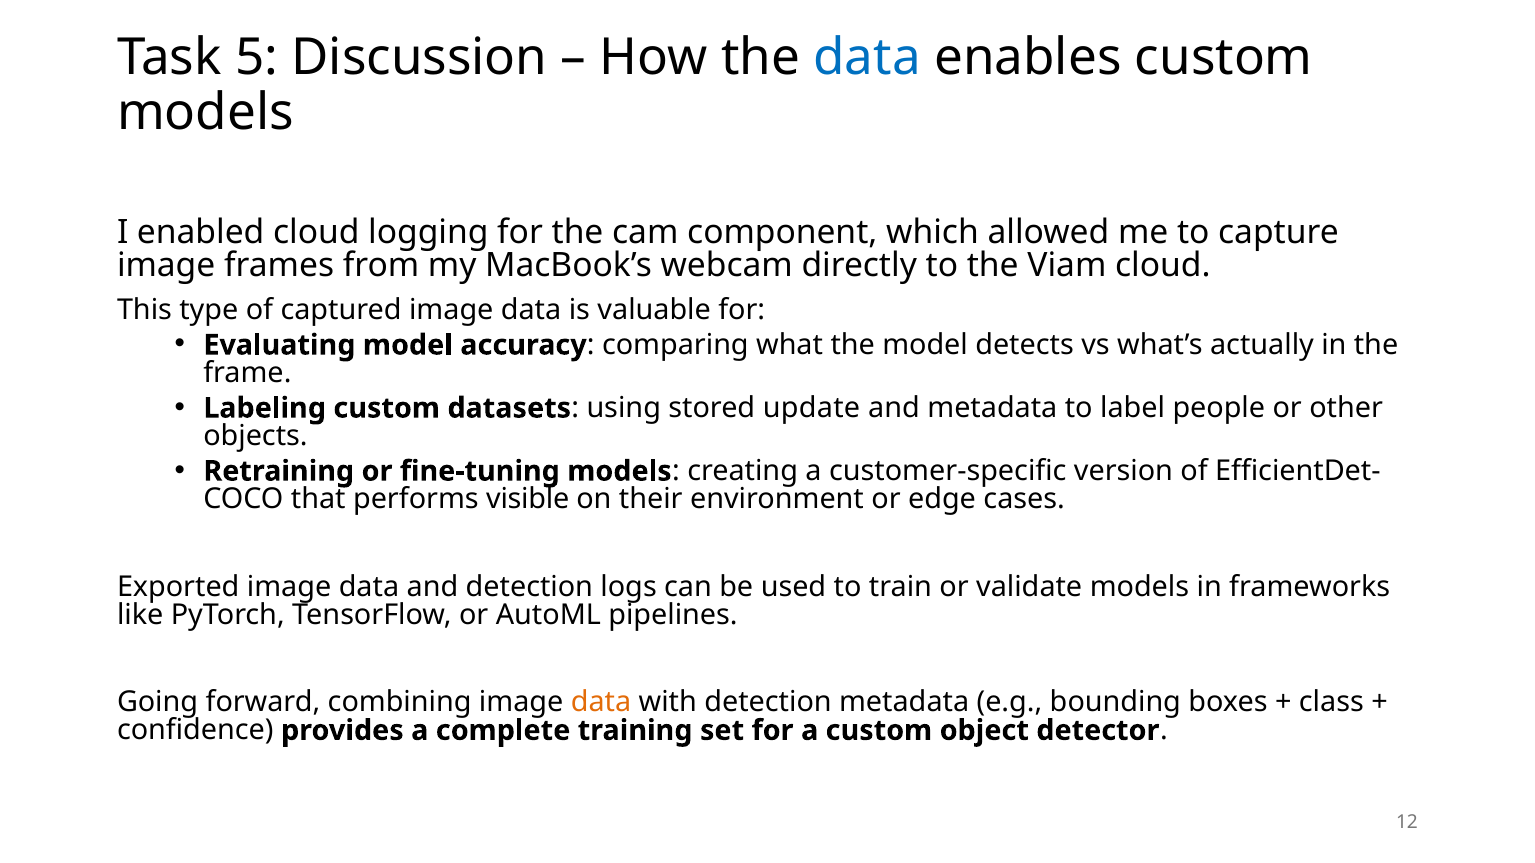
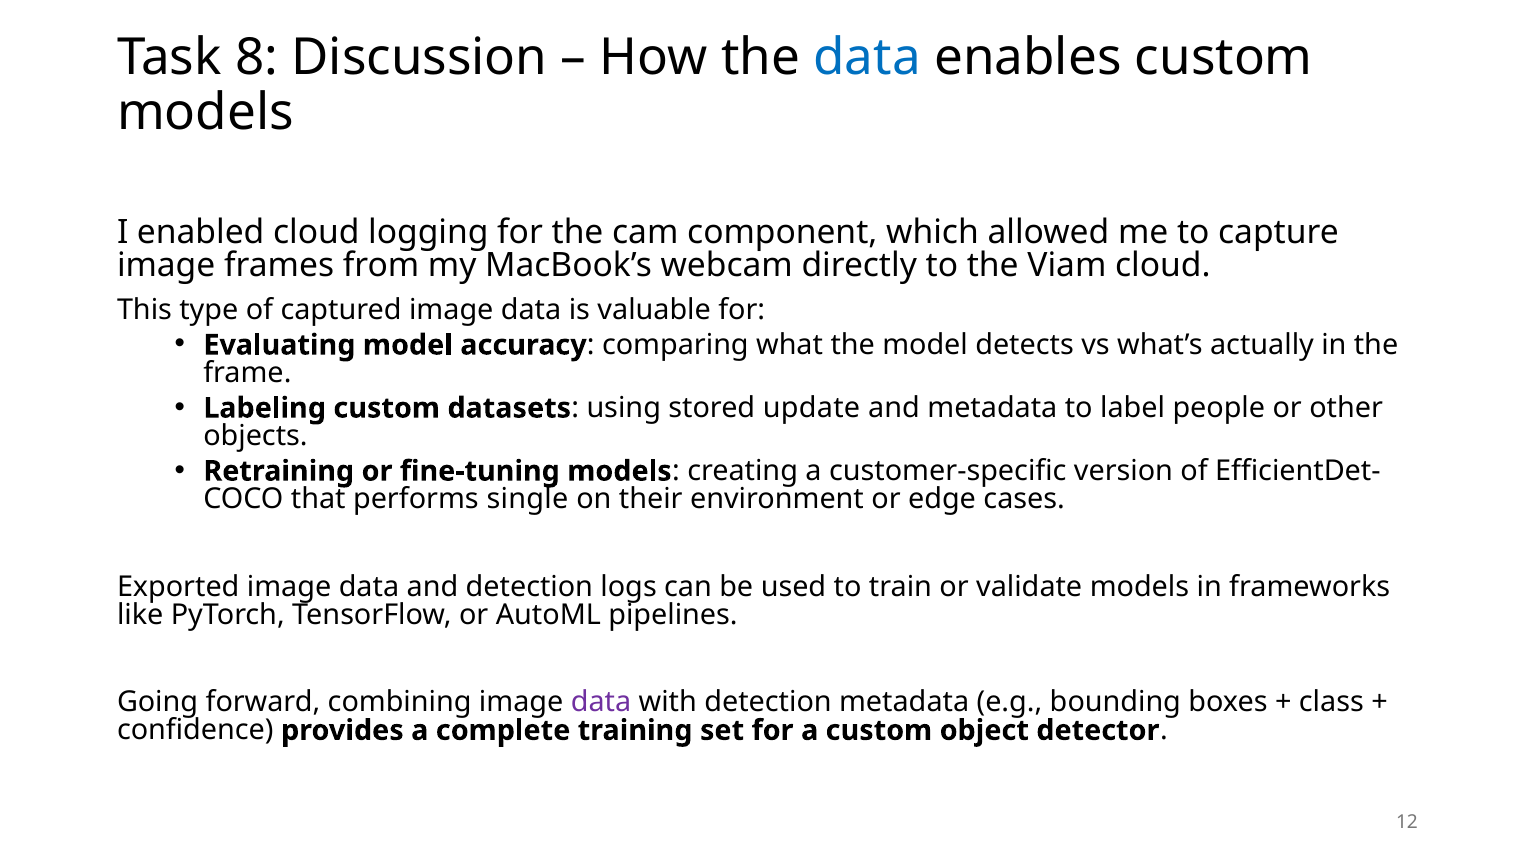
5: 5 -> 8 (257, 58)
visible: visible -> single (527, 499)
data colour: orange -> purple (601, 703)
